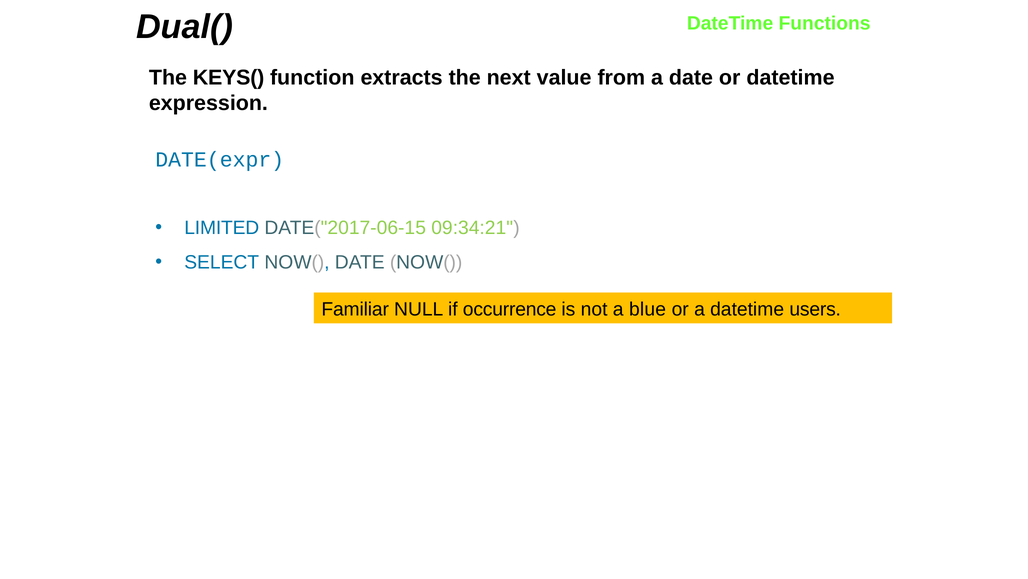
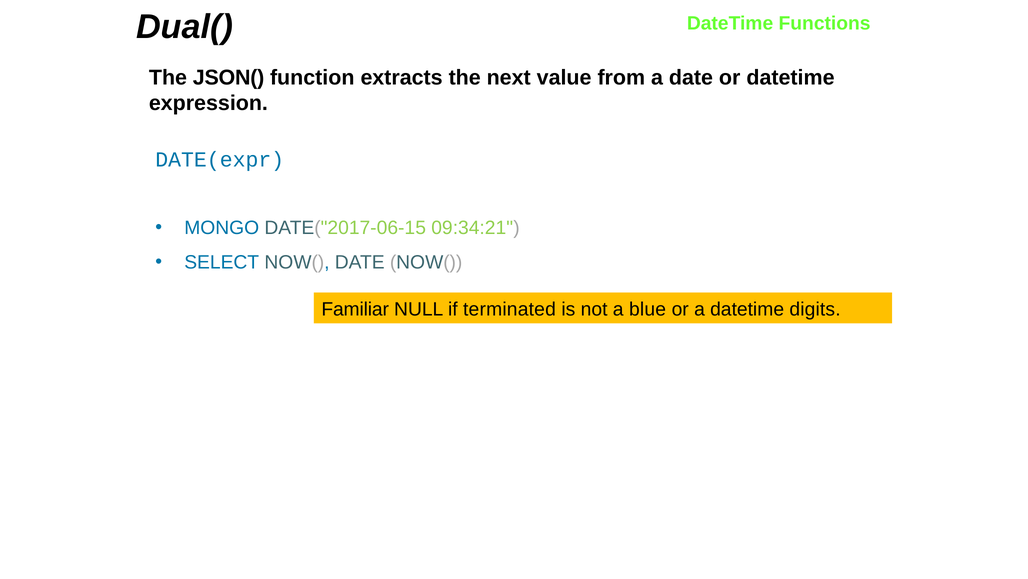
KEYS(: KEYS( -> JSON( (229, 77)
LIMITED: LIMITED -> MONGO (222, 227)
occurrence: occurrence -> terminated (509, 309)
users: users -> digits (815, 309)
